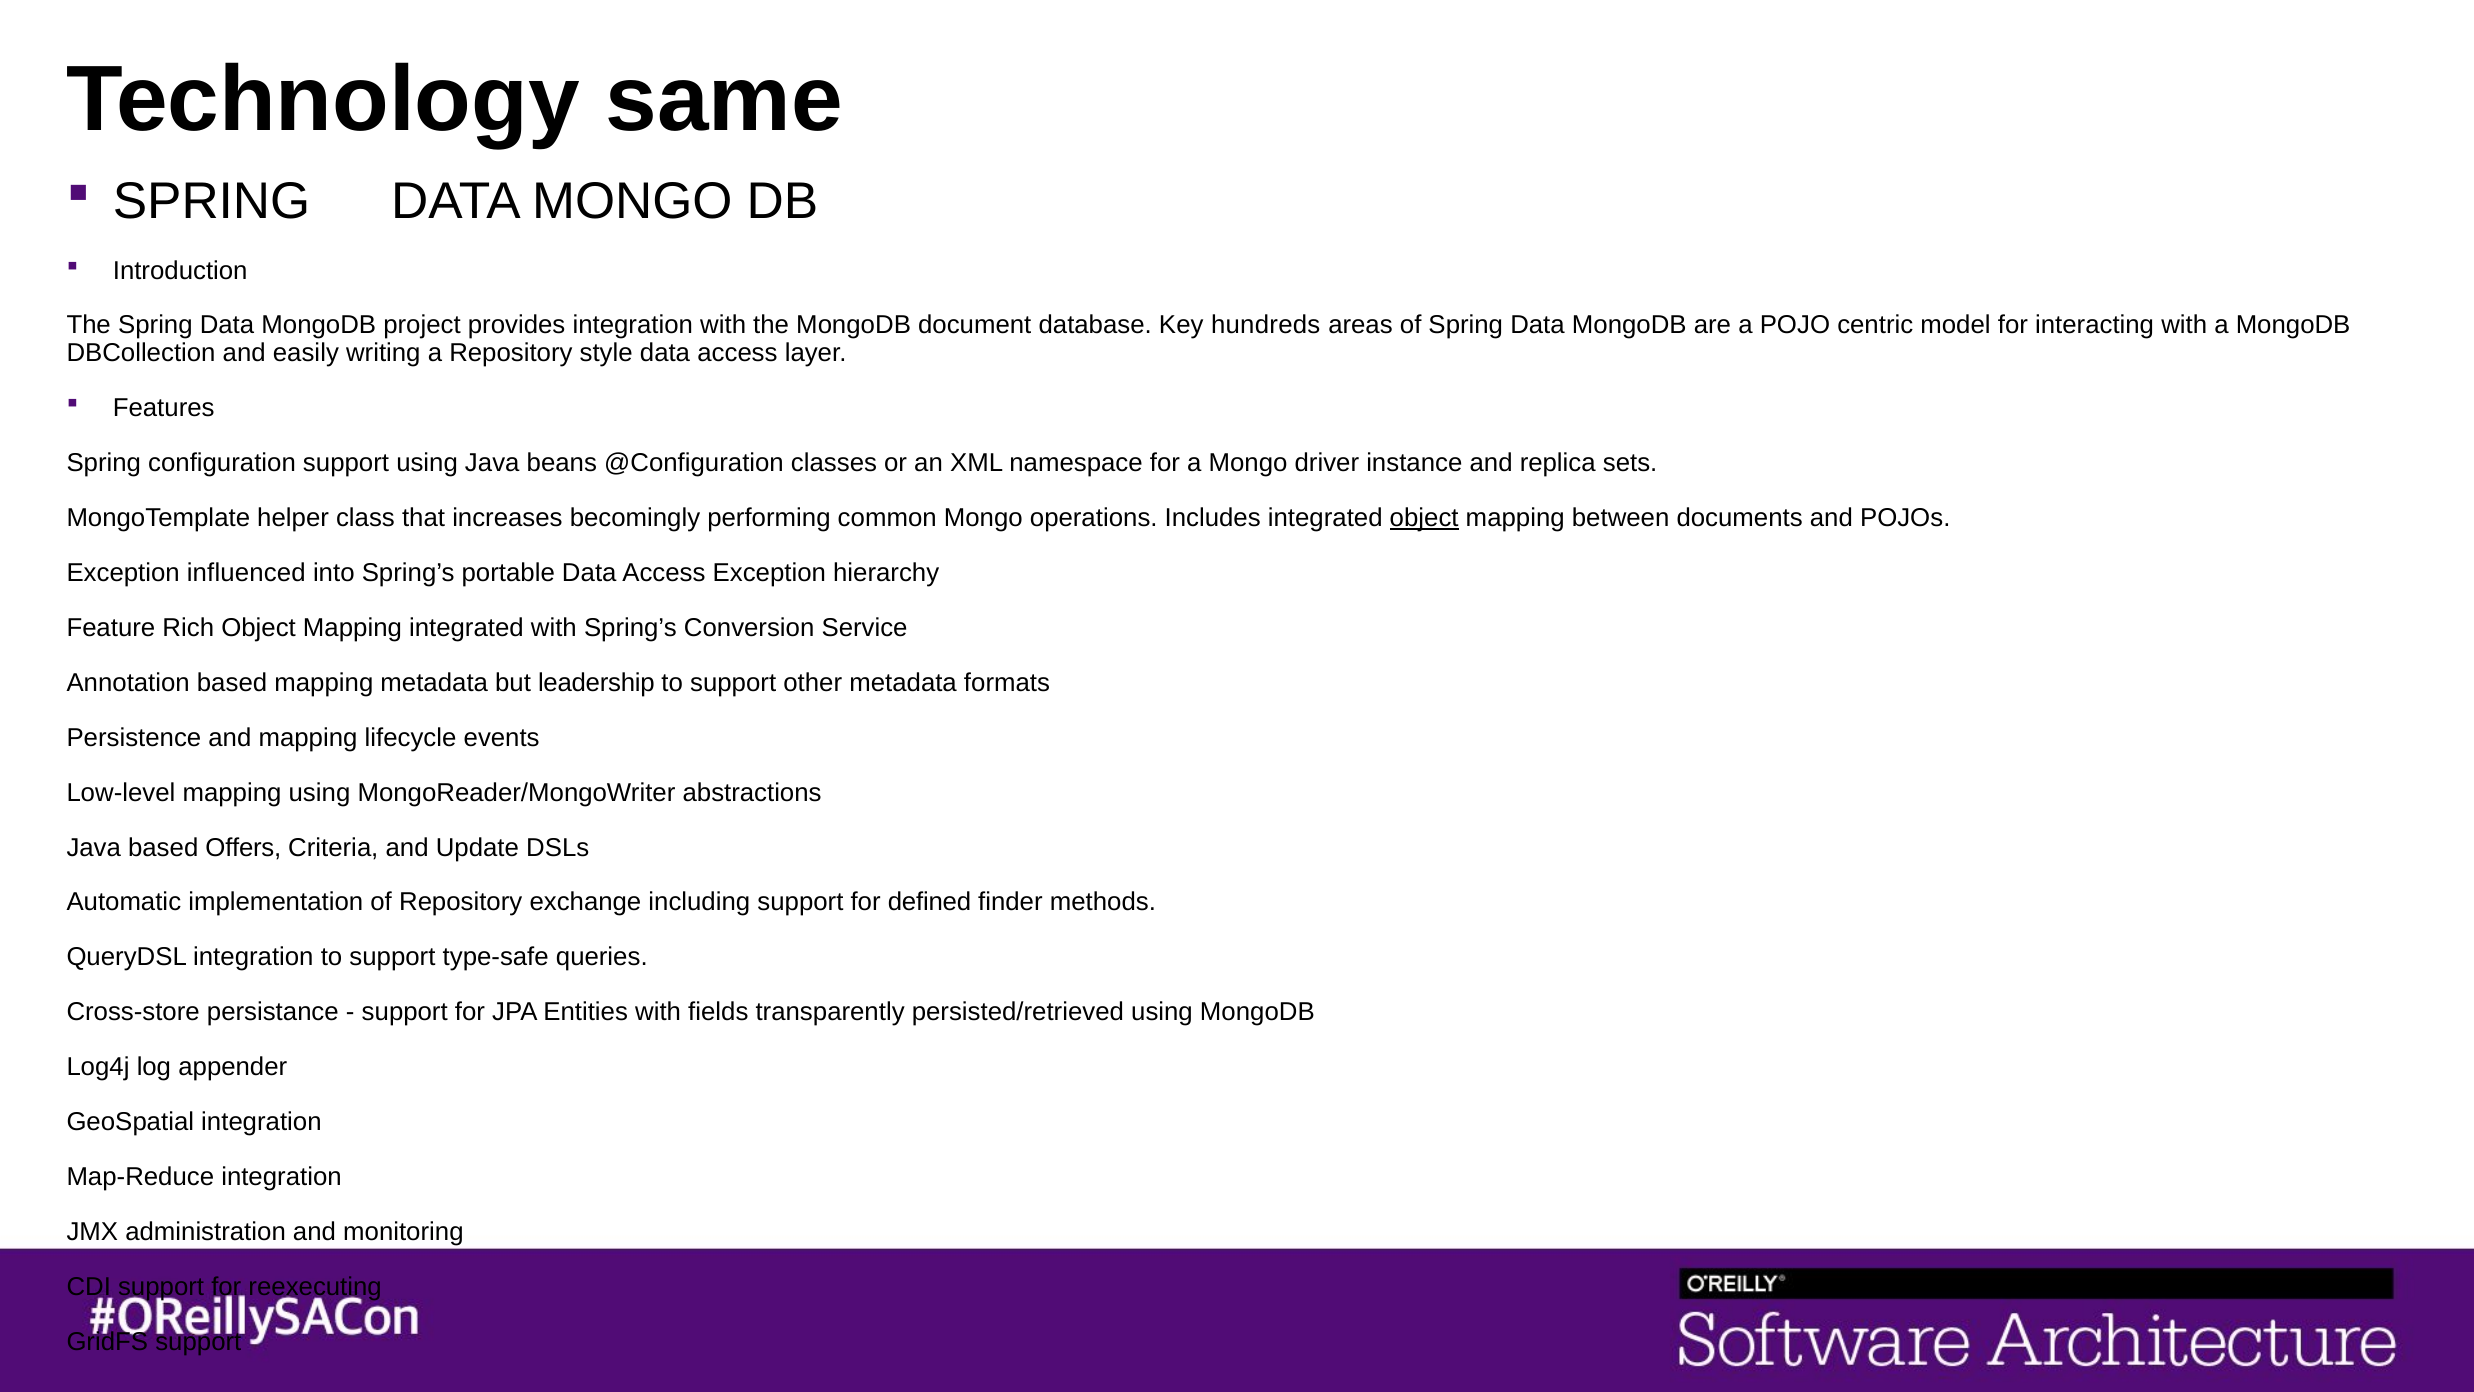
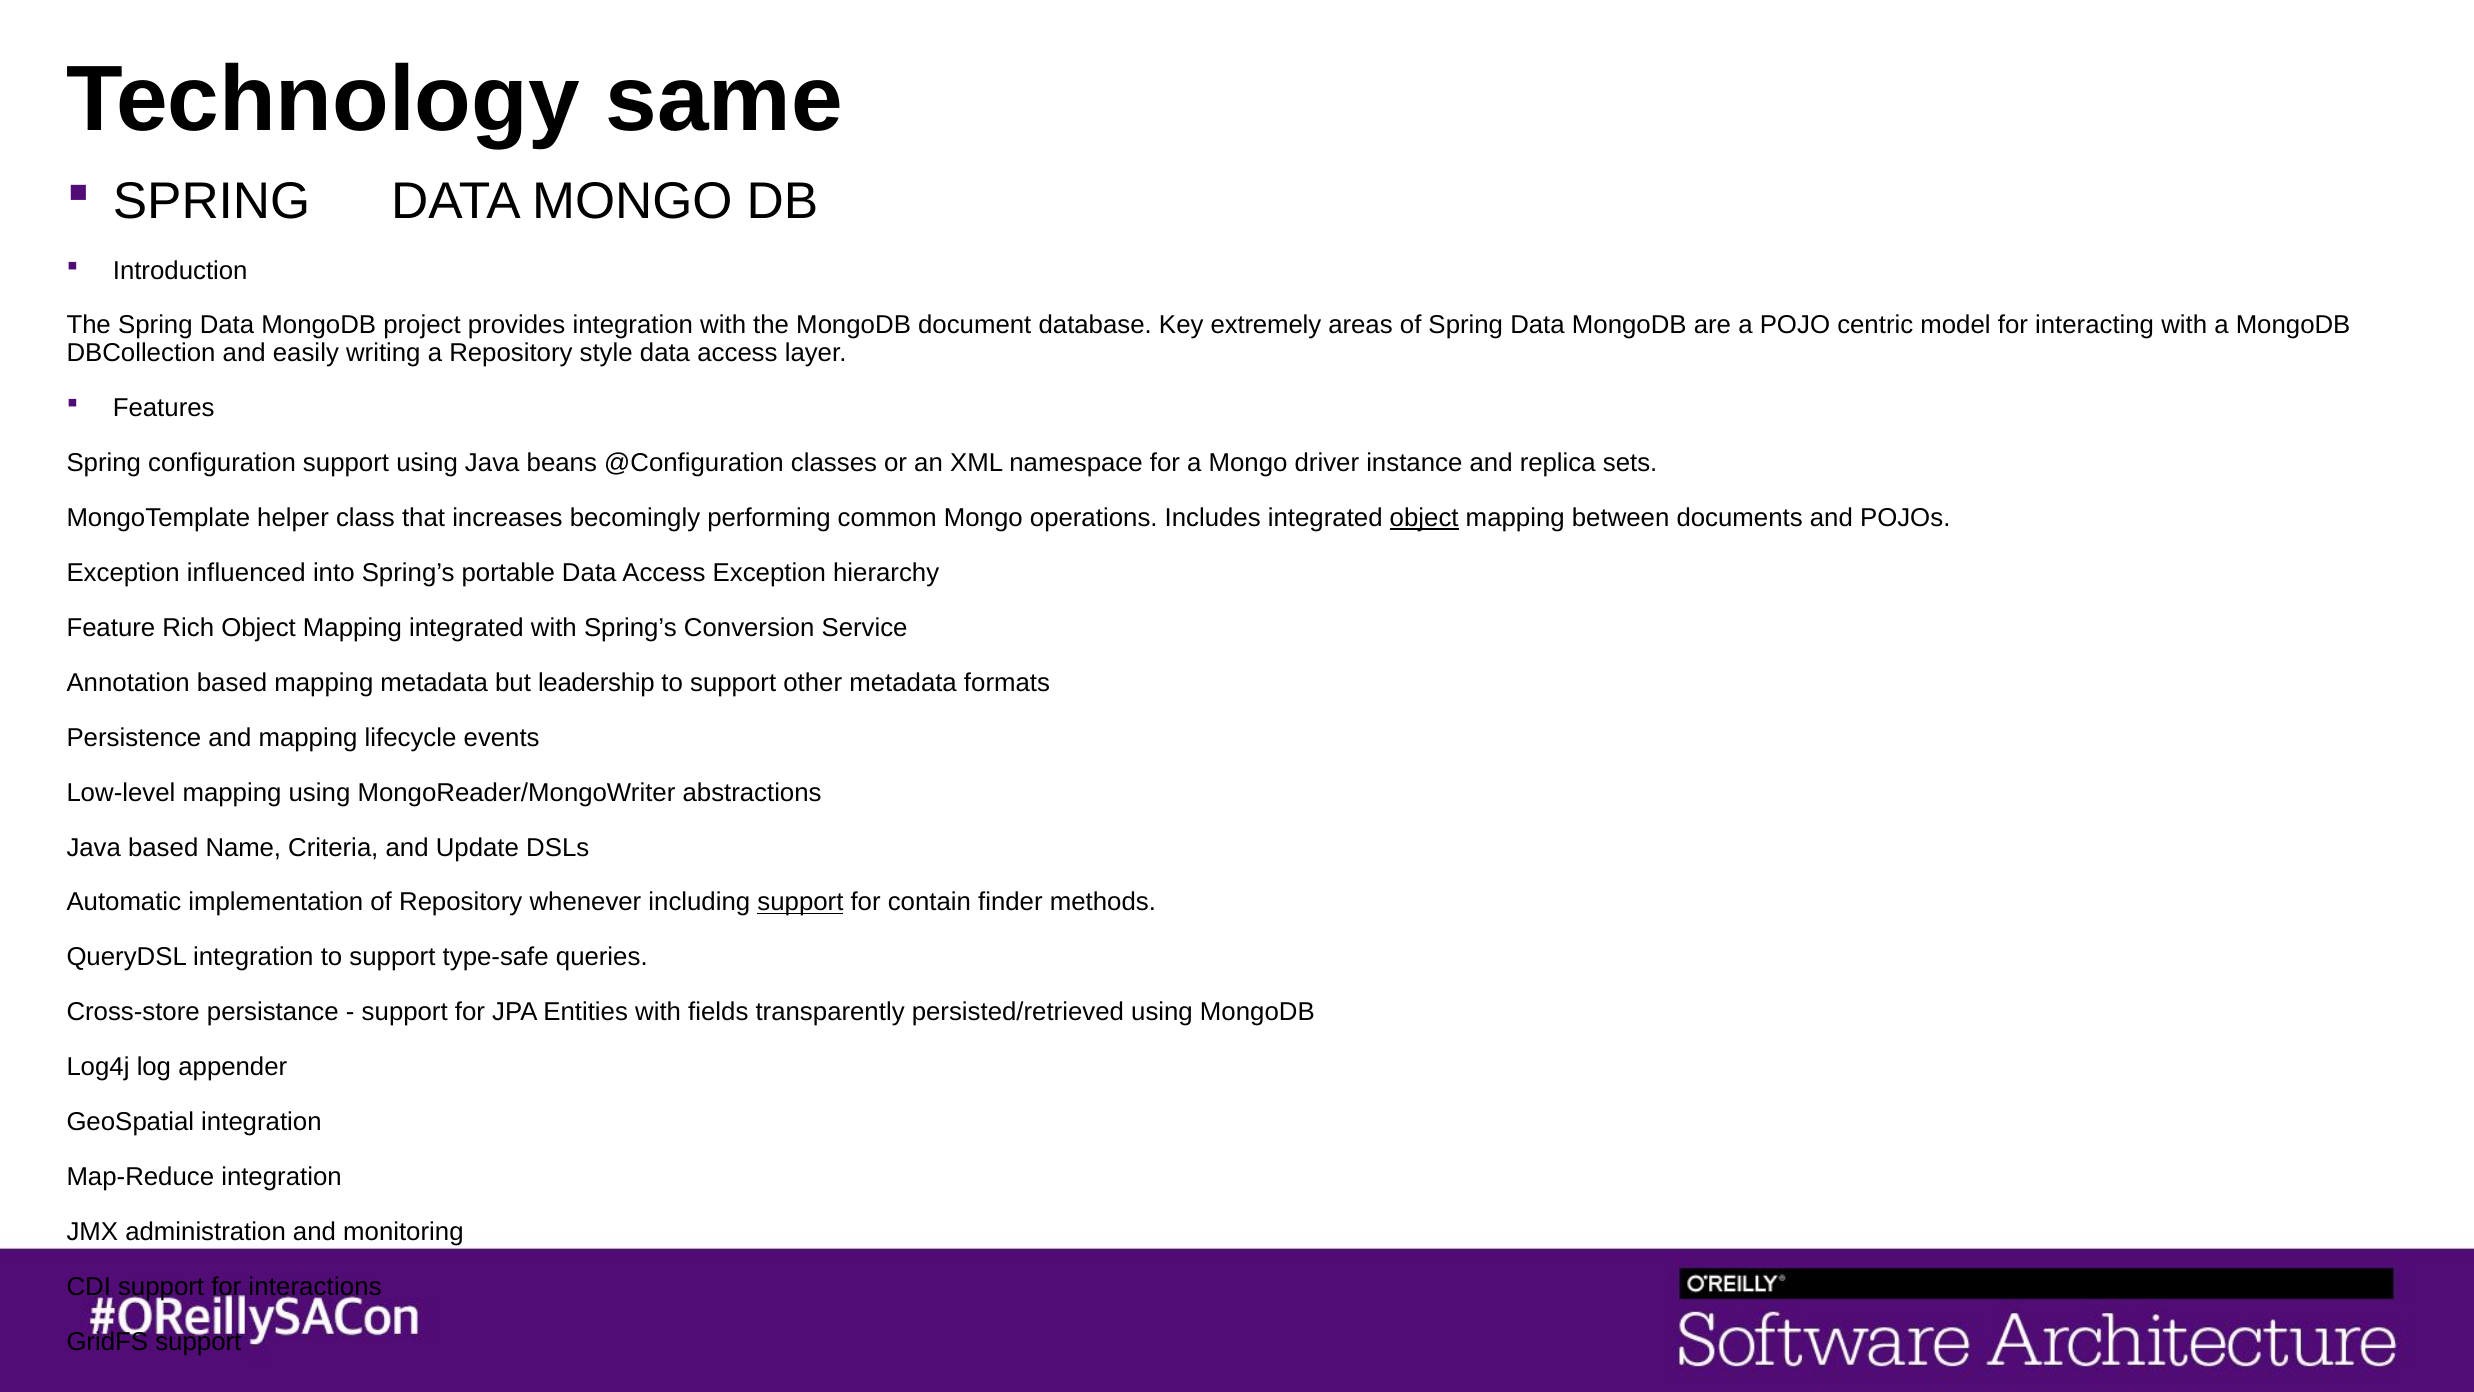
hundreds: hundreds -> extremely (1266, 325)
Offers: Offers -> Name (243, 847)
exchange: exchange -> whenever (585, 902)
support underline: none -> present (800, 902)
defined: defined -> contain (929, 902)
reexecuting: reexecuting -> interactions (315, 1286)
